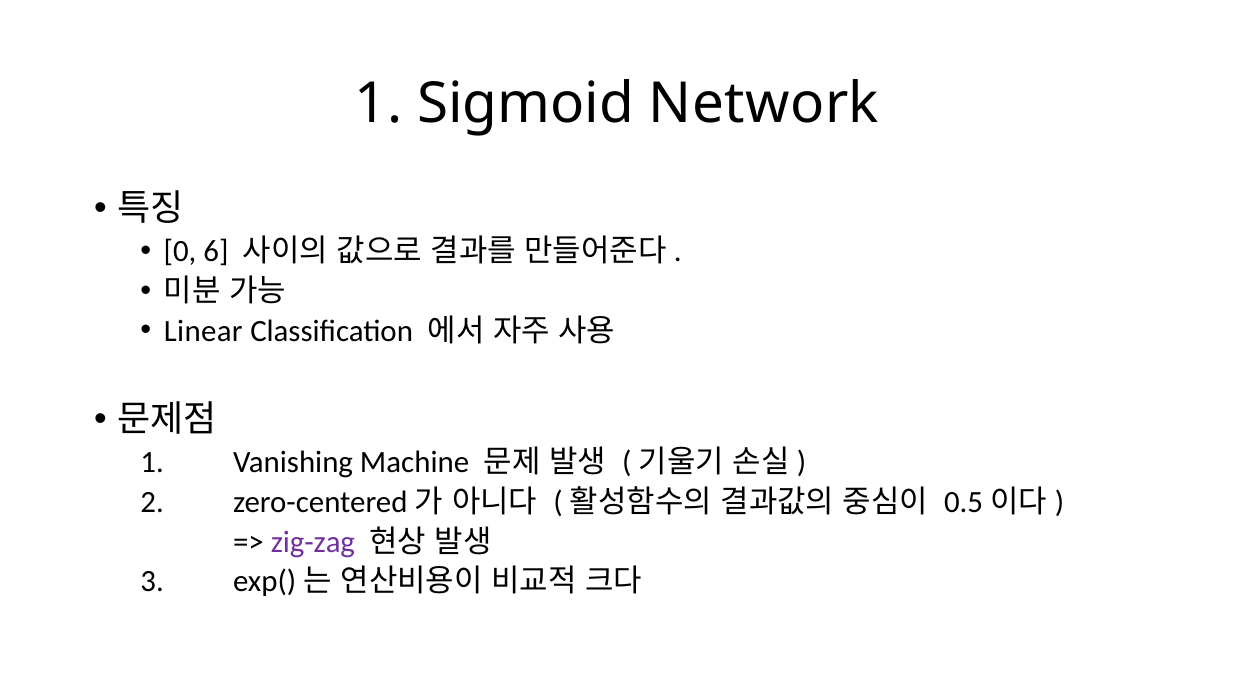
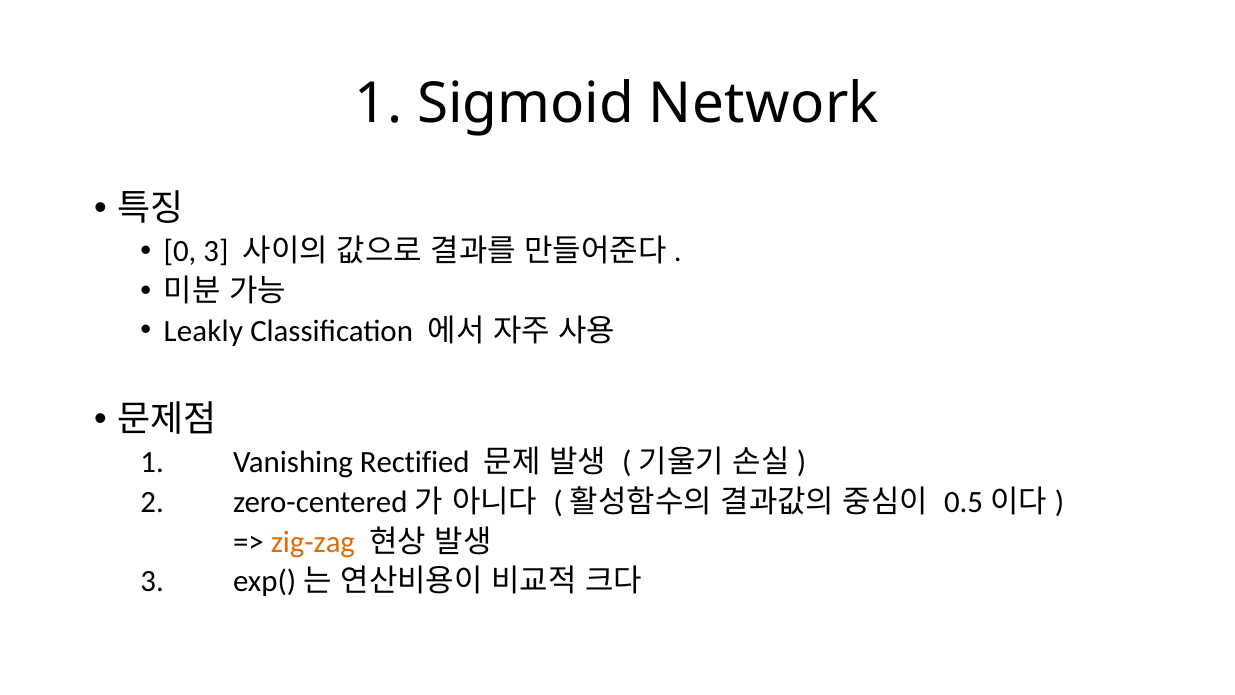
0 6: 6 -> 3 (216, 251)
Linear: Linear -> Leakly (203, 331)
Machine: Machine -> Rectified (415, 462)
zig-zag colour: purple -> orange (313, 542)
